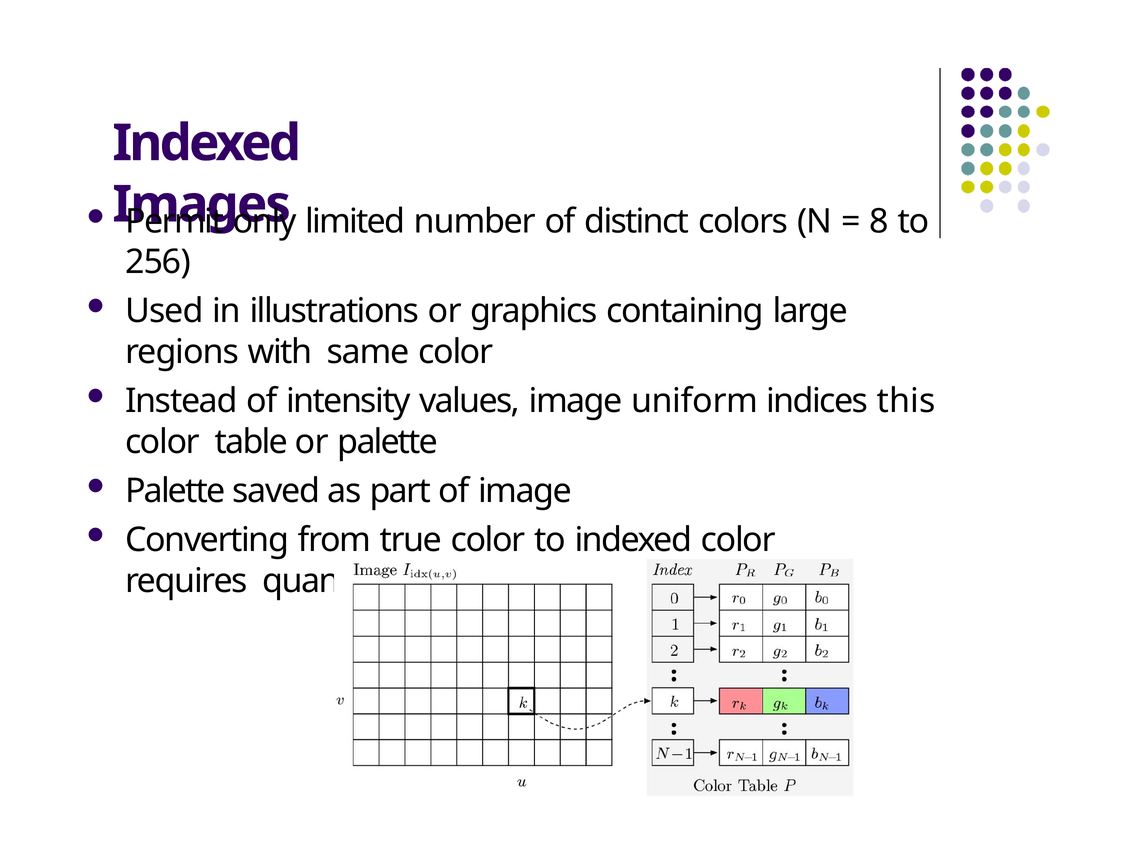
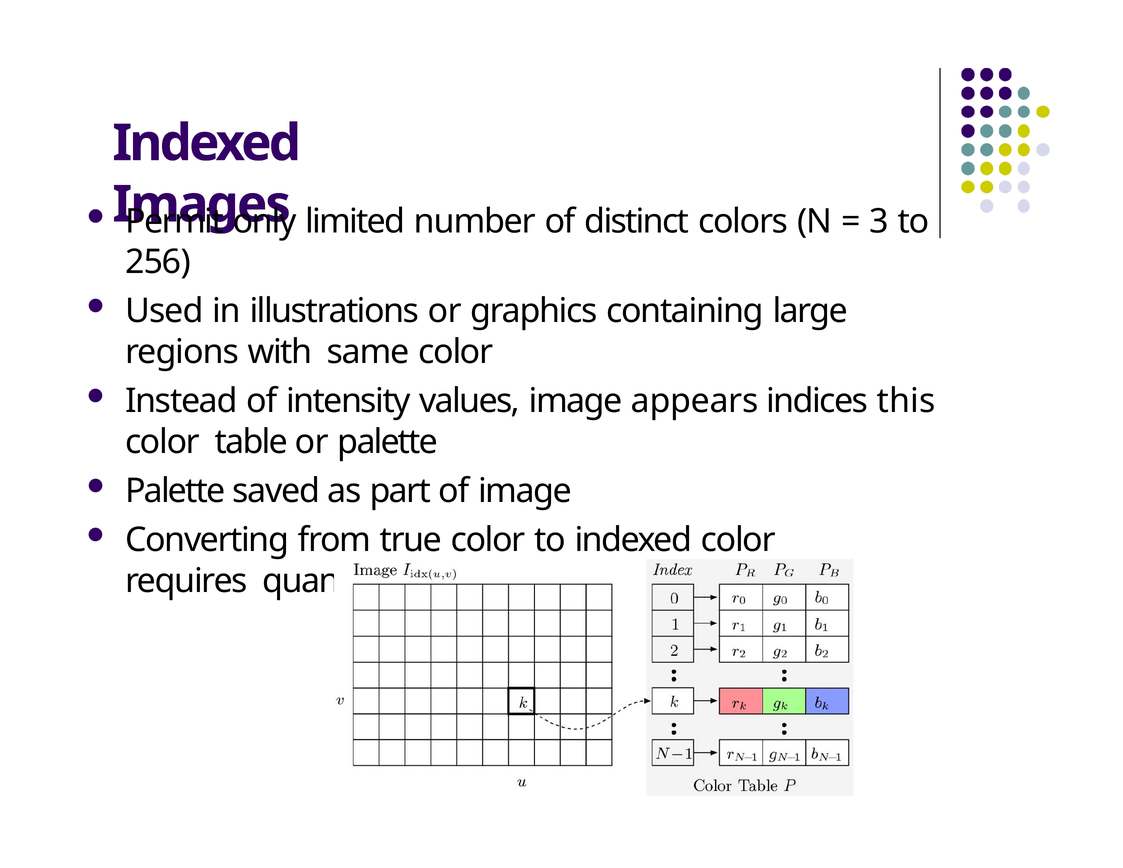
8: 8 -> 3 (879, 221)
uniform: uniform -> appears (695, 401)
